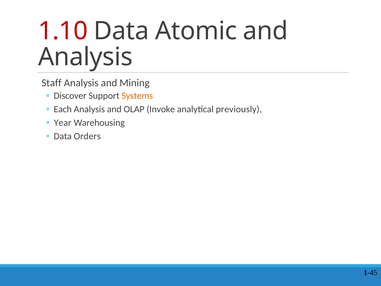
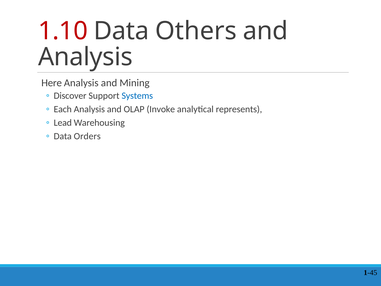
Atomic: Atomic -> Others (196, 31)
Staff: Staff -> Here (52, 83)
Systems colour: orange -> blue (137, 96)
previously: previously -> represents (239, 109)
Year: Year -> Lead (63, 123)
